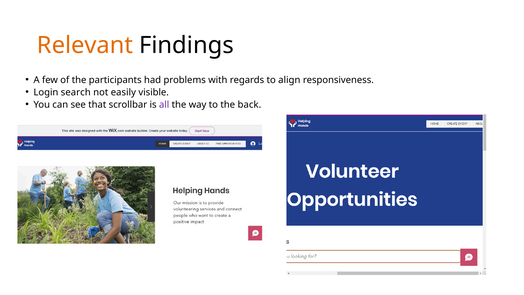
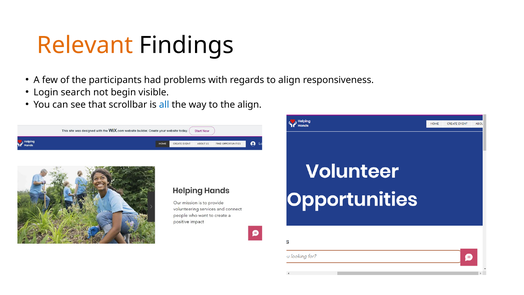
easily: easily -> begin (123, 92)
all colour: purple -> blue (164, 105)
the back: back -> align (250, 105)
